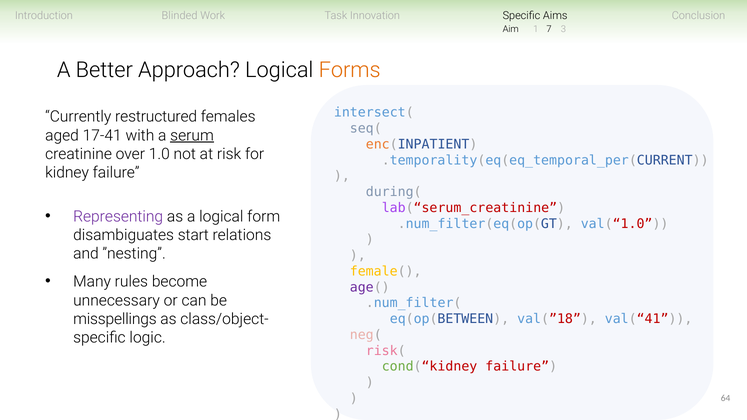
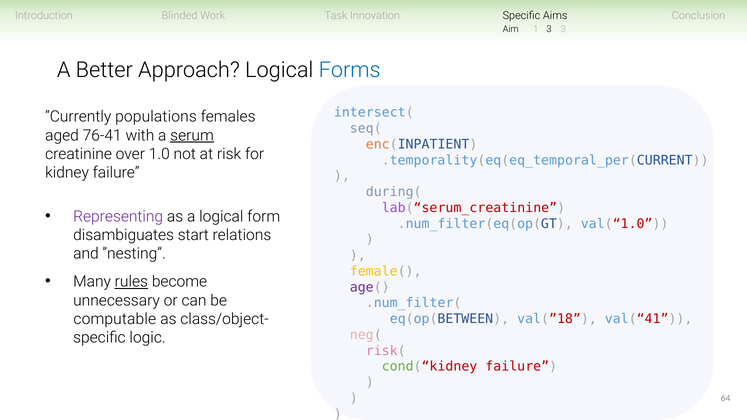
1 7: 7 -> 3 (549, 29)
Forms colour: orange -> blue (350, 70)
restructured: restructured -> populations (156, 117)
17-41: 17-41 -> 76-41 (102, 135)
rules underline: none -> present (131, 282)
misspellings: misspellings -> computable (115, 319)
